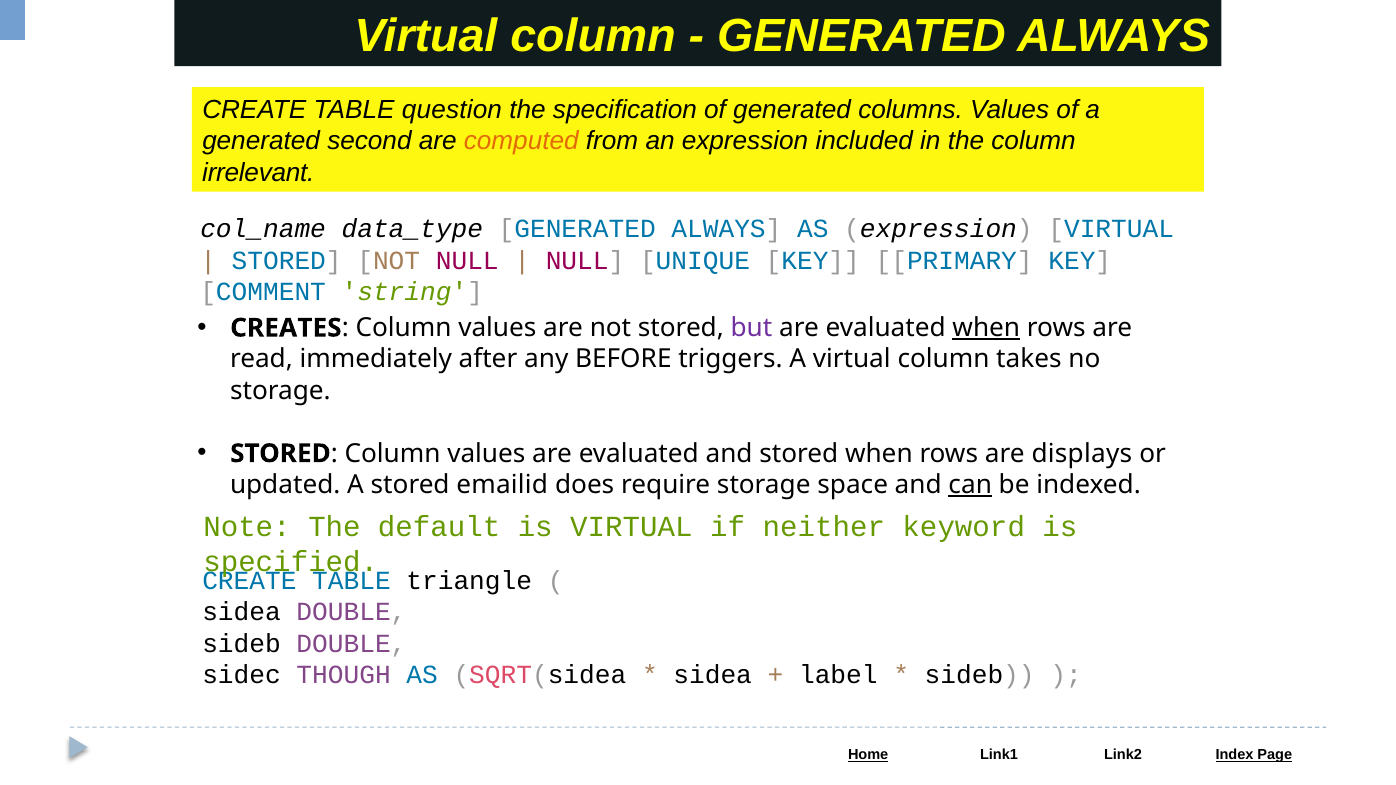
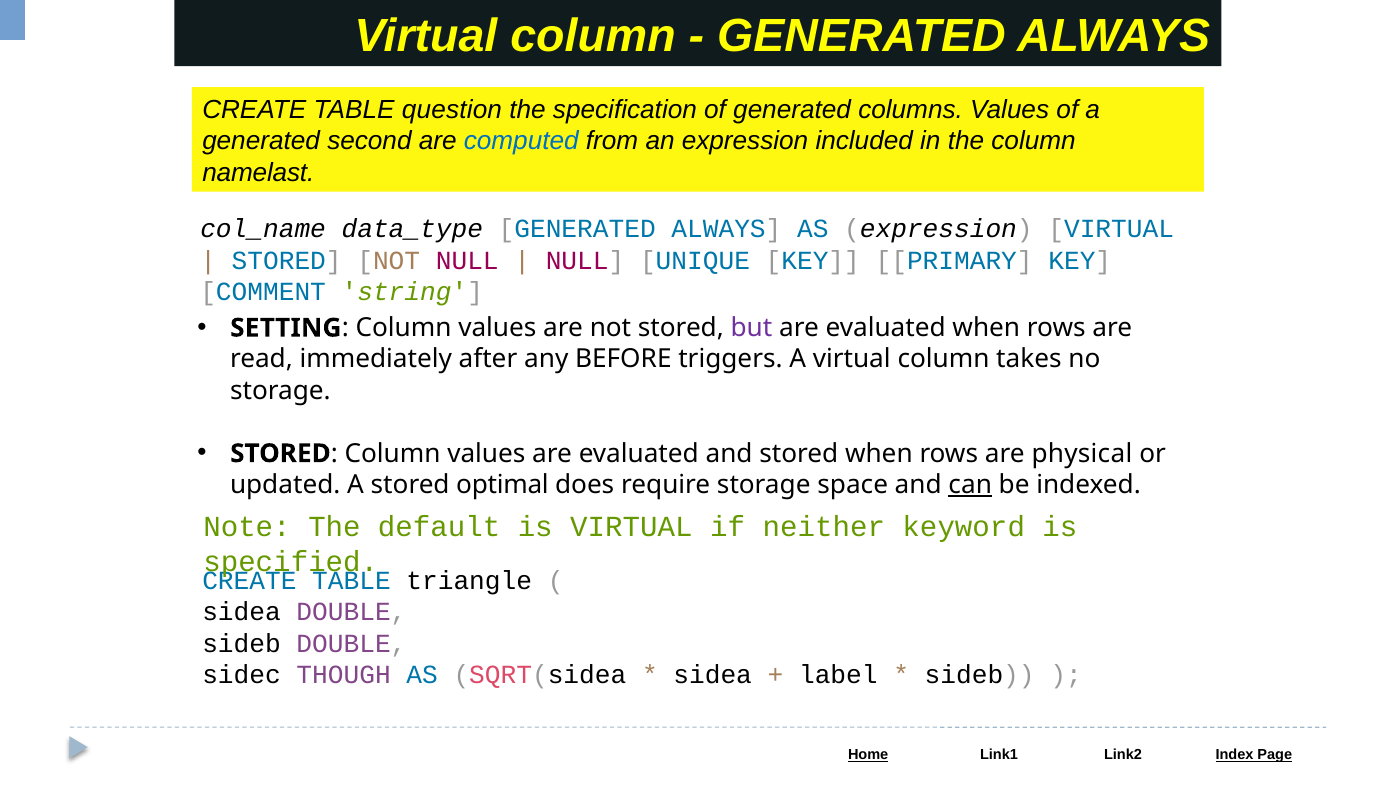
computed colour: orange -> blue (521, 141)
irrelevant: irrelevant -> namelast (258, 173)
CREATES: CREATES -> SETTING (286, 328)
when underline: present -> none (986, 328)
displays: displays -> physical (1082, 454)
emailid: emailid -> optimal (502, 485)
